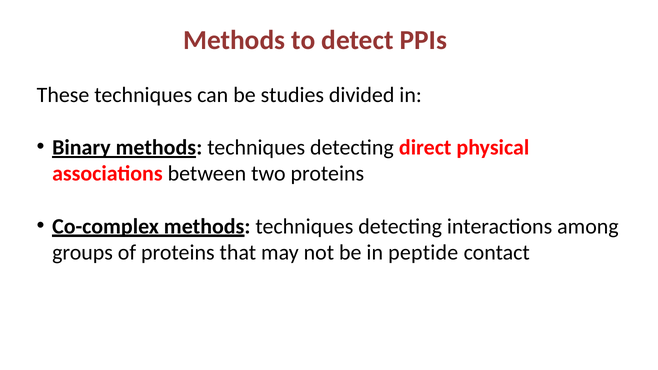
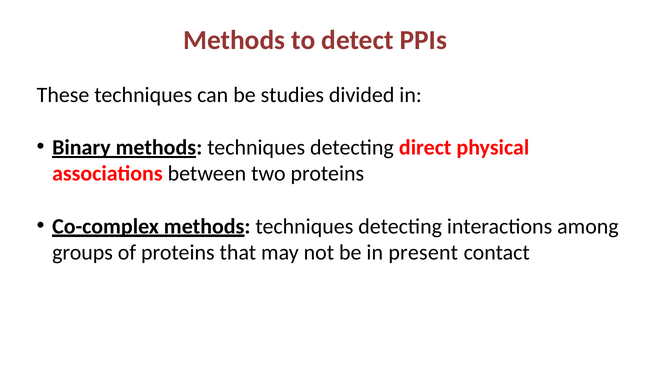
peptide: peptide -> present (423, 253)
